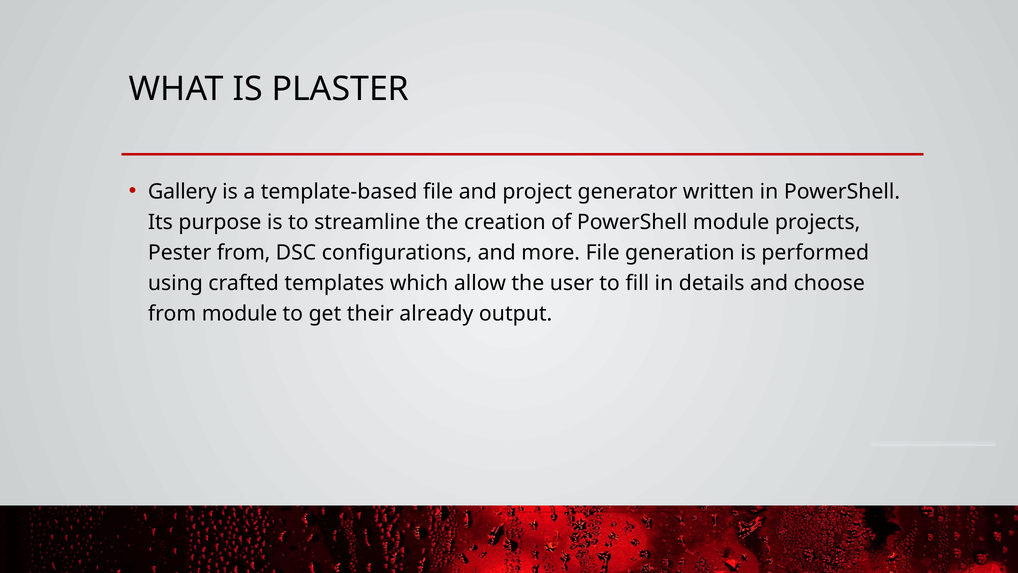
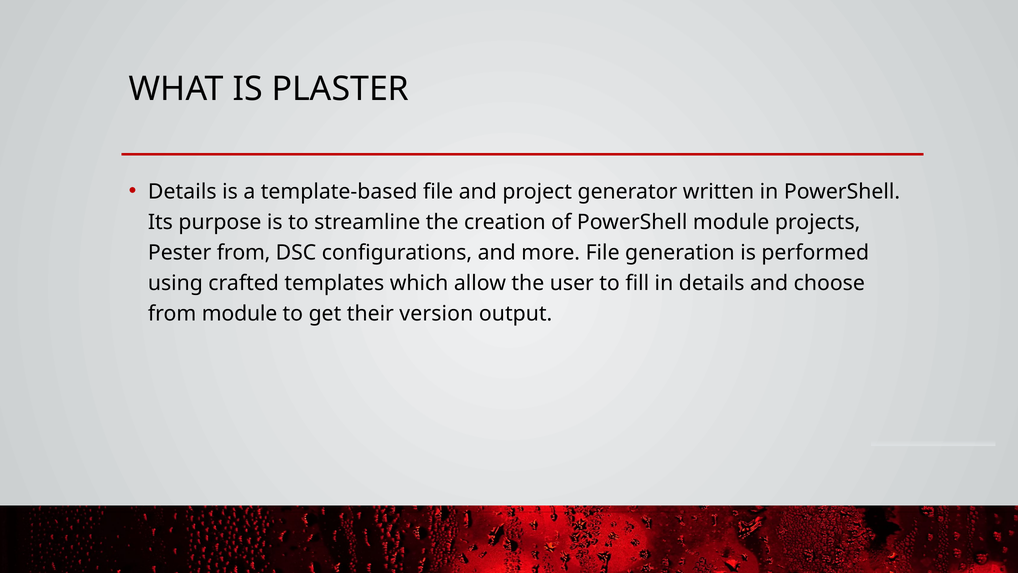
Gallery: Gallery -> Details (182, 191)
already: already -> version (436, 314)
